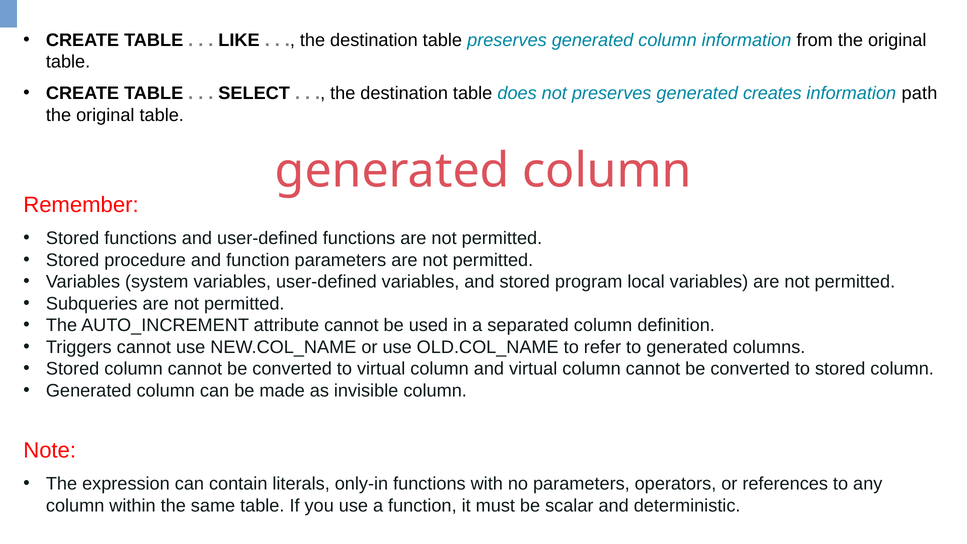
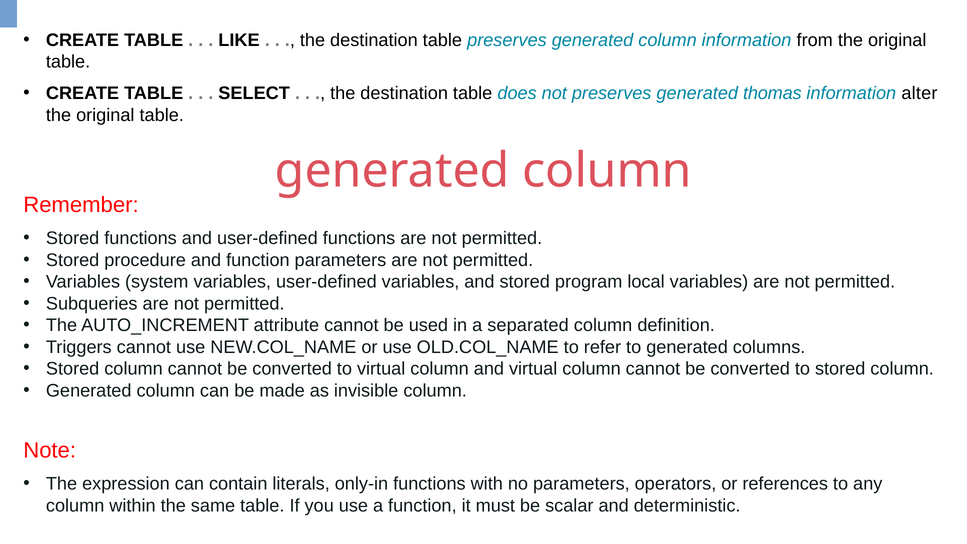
creates: creates -> thomas (772, 93)
path: path -> alter (919, 93)
